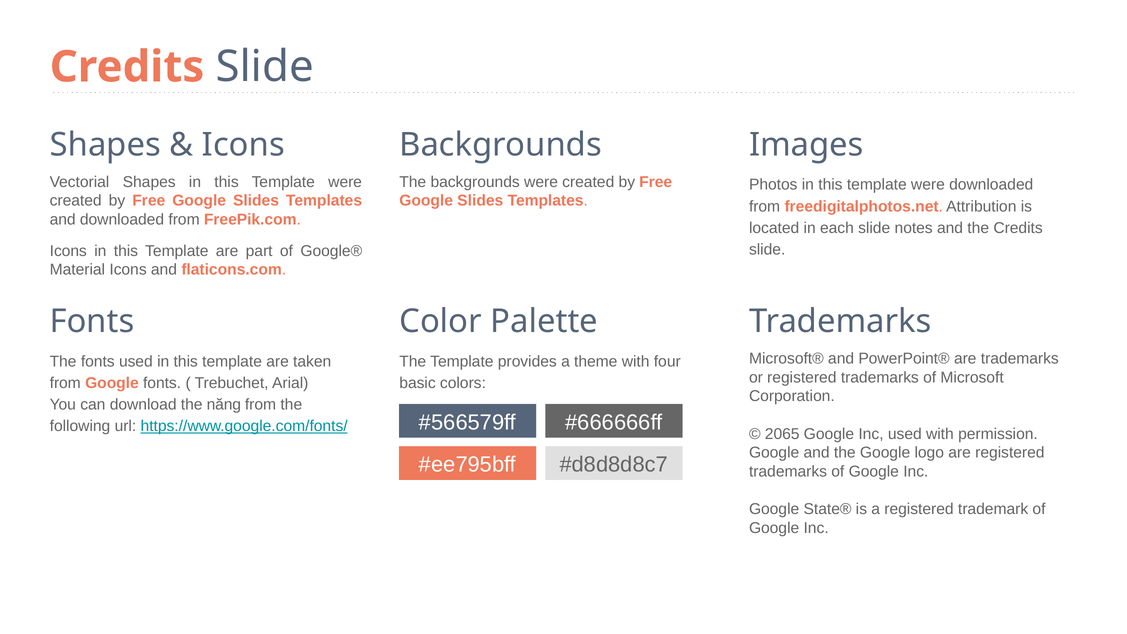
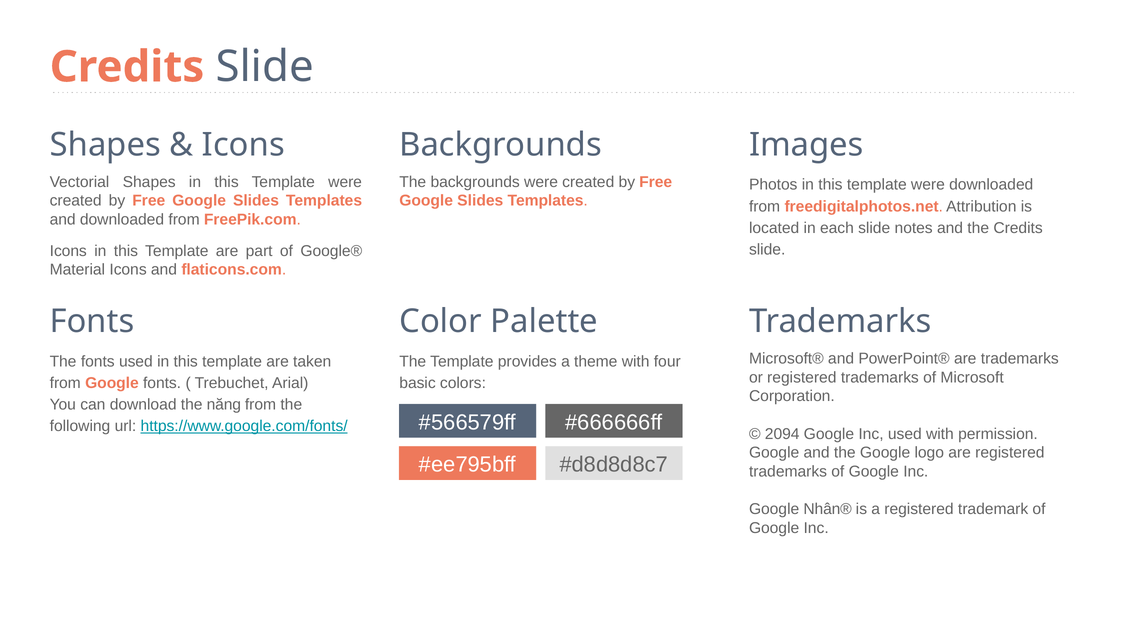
2065: 2065 -> 2094 (782, 434)
State®: State® -> Nhân® (828, 509)
